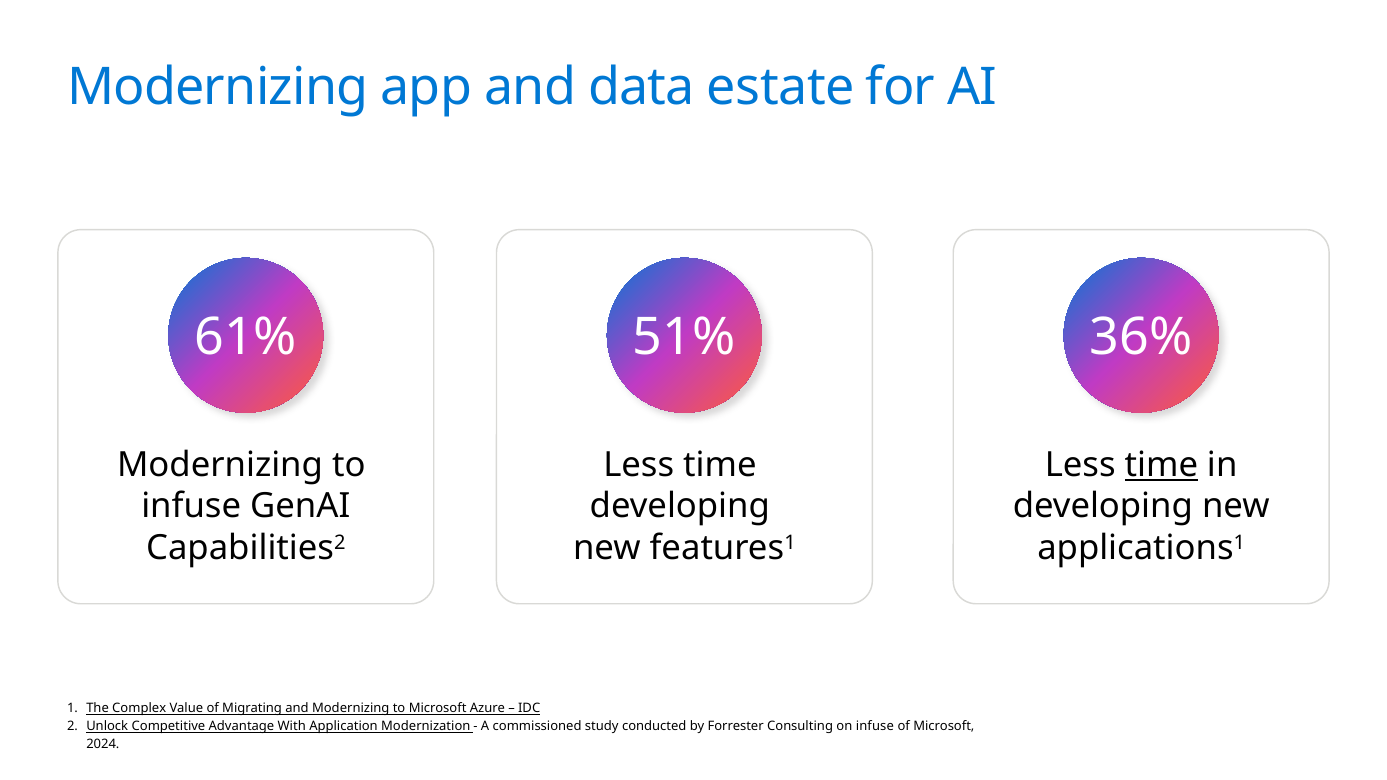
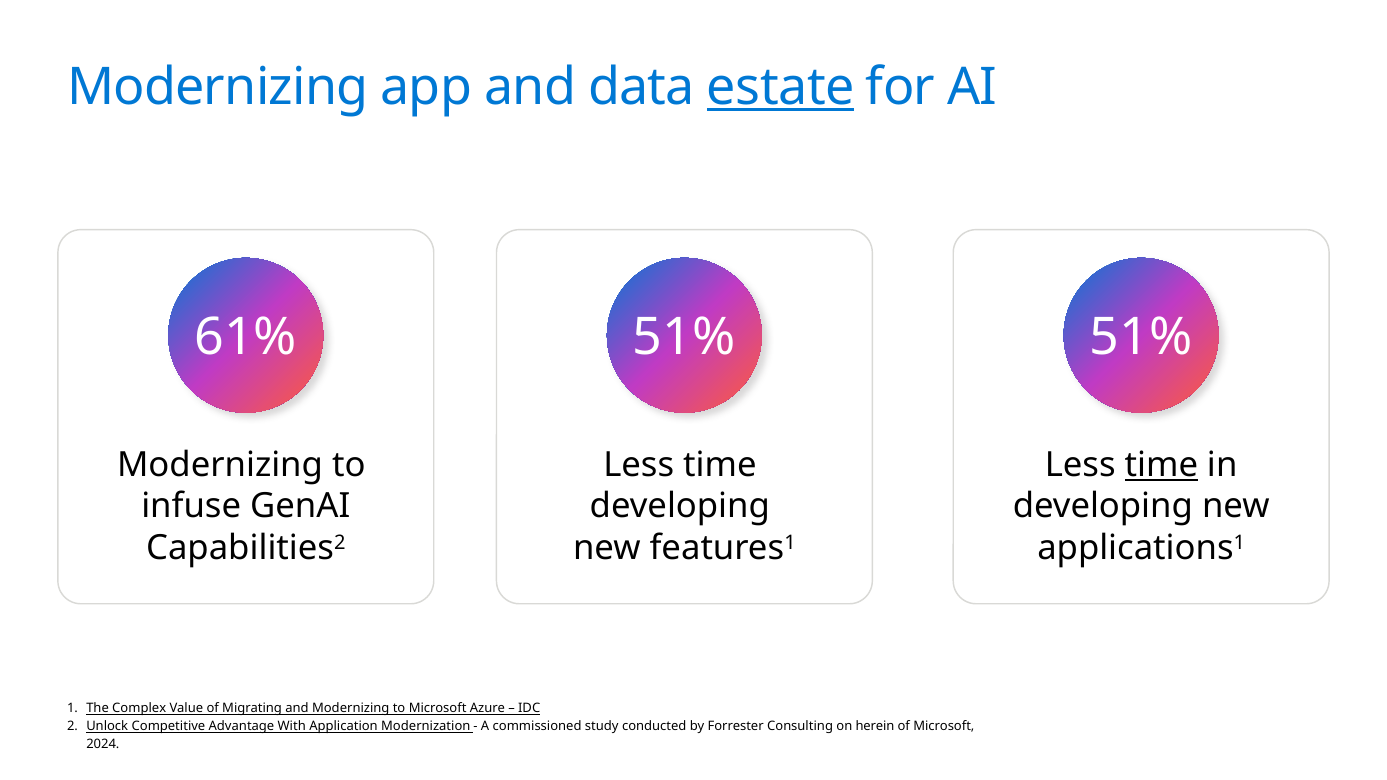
estate underline: none -> present (781, 87)
36%: 36% -> 51% (1141, 337)
on infuse: infuse -> herein (875, 726)
